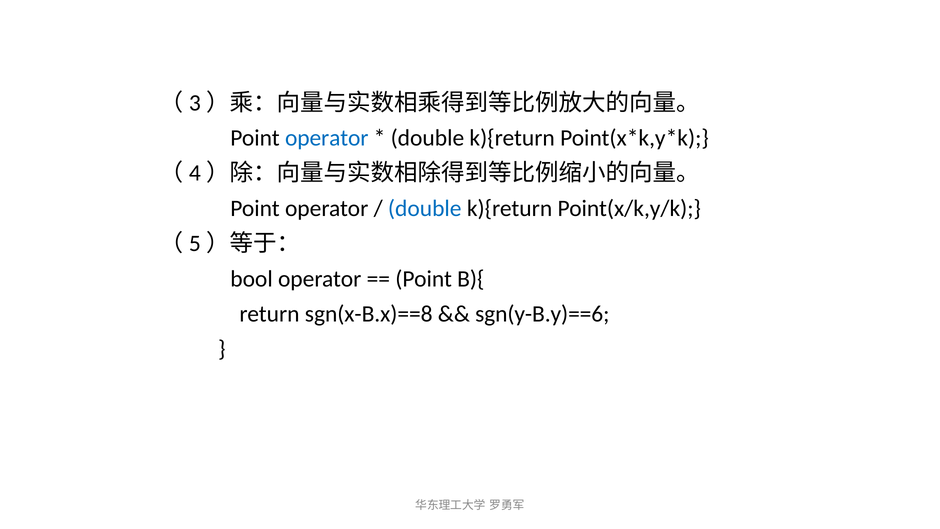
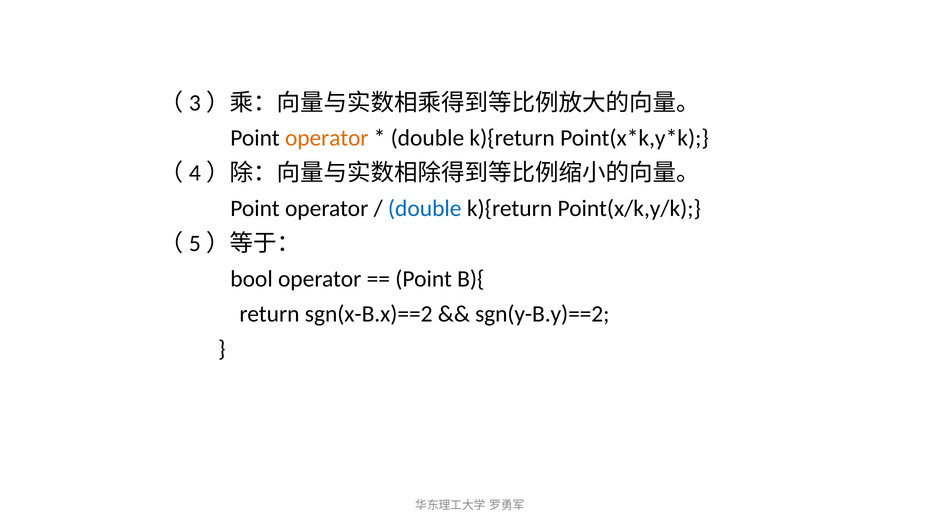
operator colour: blue -> orange (327, 138)
sgn(x-B.x)==8: sgn(x-B.x)==8 -> sgn(x-B.x)==2 (369, 314)
sgn(y-B.y)==6: sgn(y-B.y)==6 -> sgn(y-B.y)==2 (542, 314)
